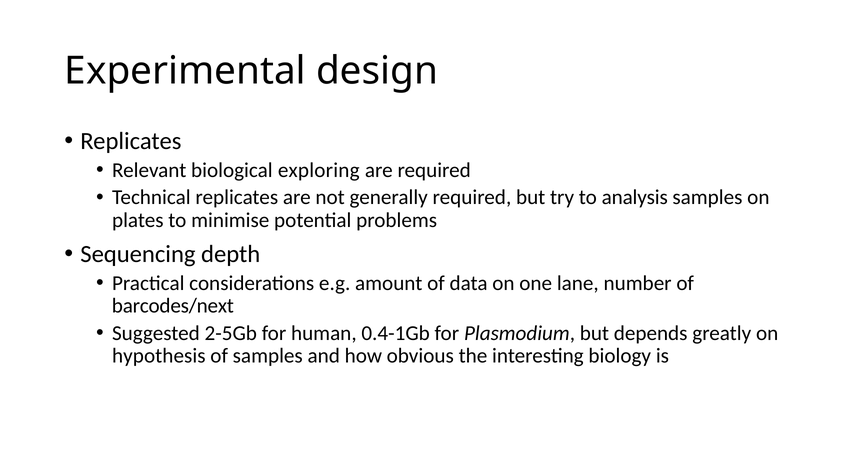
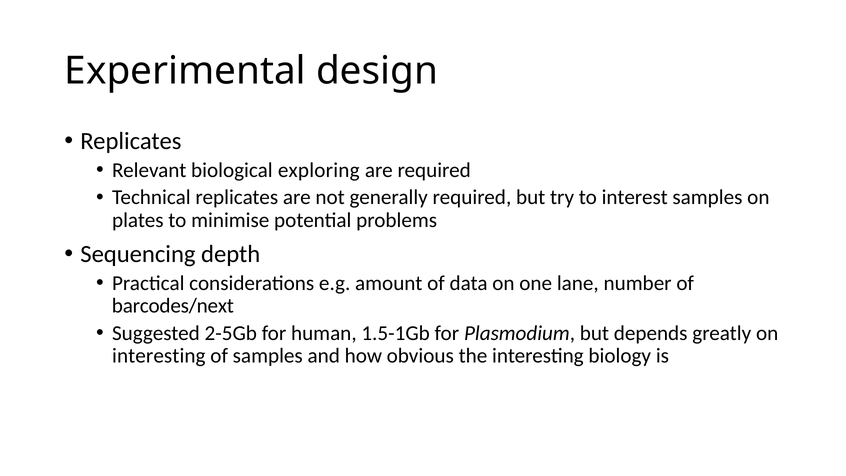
analysis: analysis -> interest (635, 197)
0.4-1Gb: 0.4-1Gb -> 1.5-1Gb (396, 333)
hypothesis: hypothesis -> interesting (159, 356)
